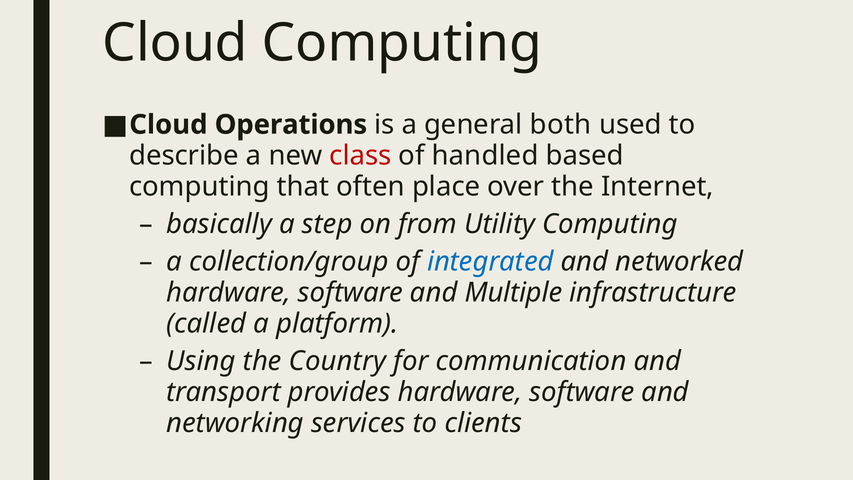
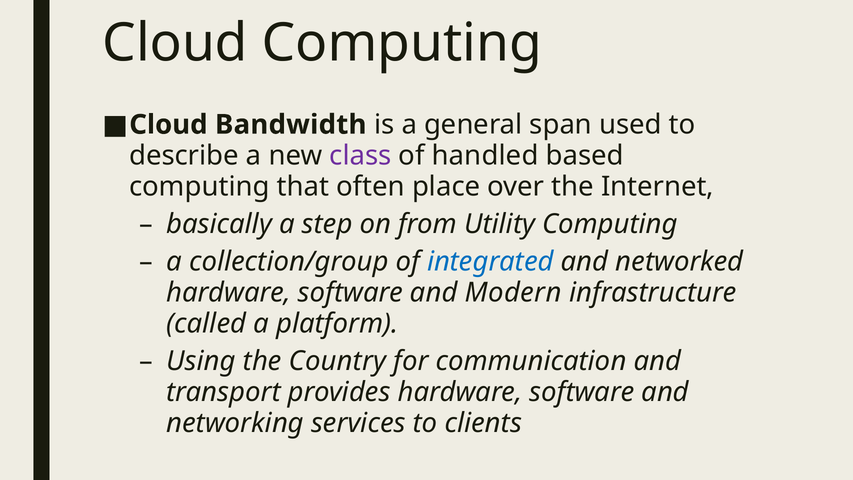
Operations: Operations -> Bandwidth (291, 125)
both: both -> span (561, 125)
class colour: red -> purple (360, 156)
Multiple: Multiple -> Modern (513, 292)
